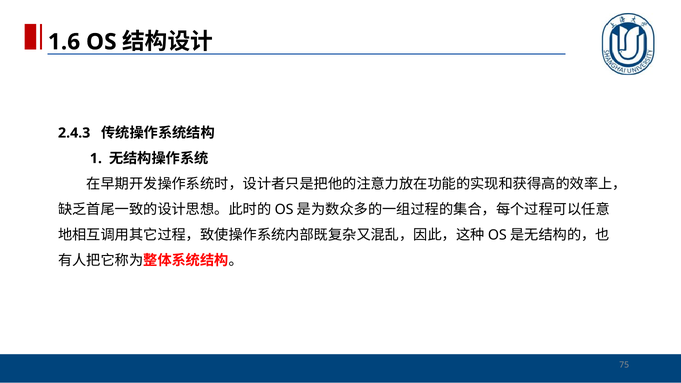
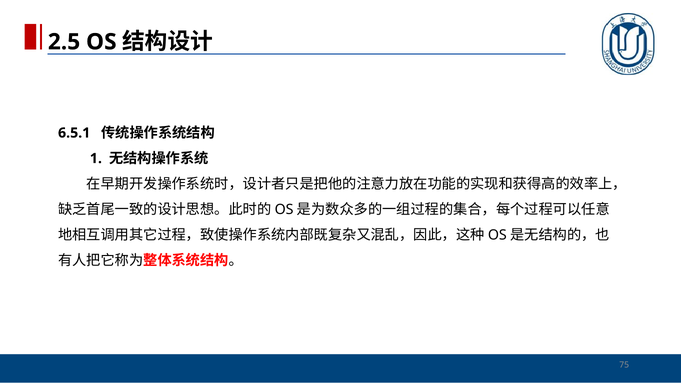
1.6: 1.6 -> 2.5 (64, 42)
2.4.3: 2.4.3 -> 6.5.1 (74, 133)
